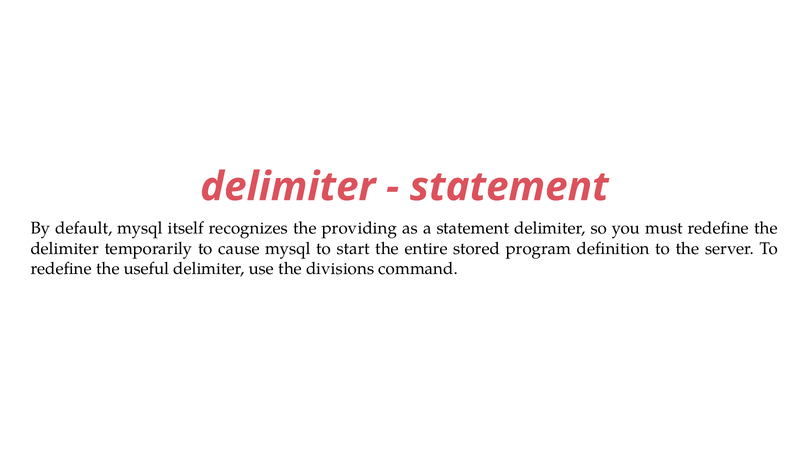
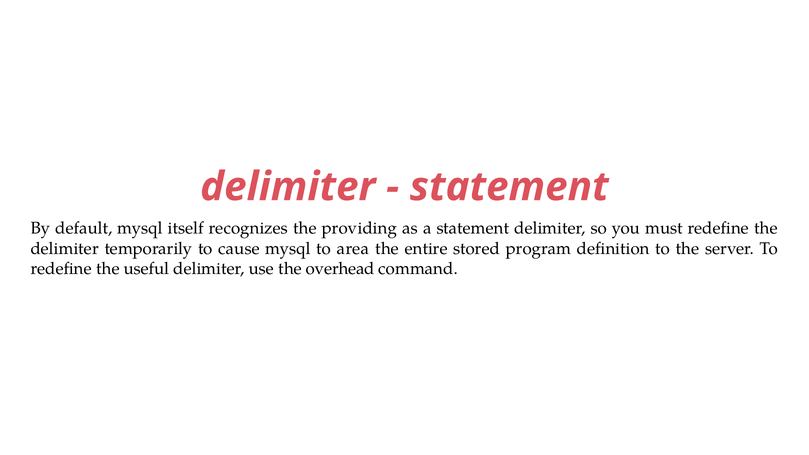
start: start -> area (353, 249)
divisions: divisions -> overhead (340, 269)
